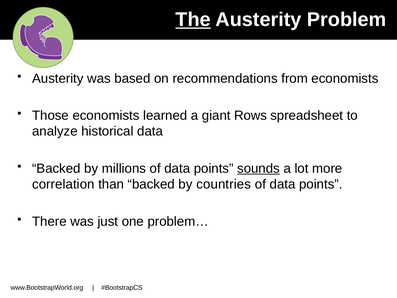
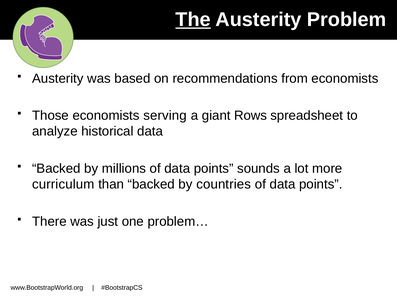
learned: learned -> serving (165, 115)
sounds underline: present -> none (258, 168)
correlation: correlation -> curriculum (63, 184)
